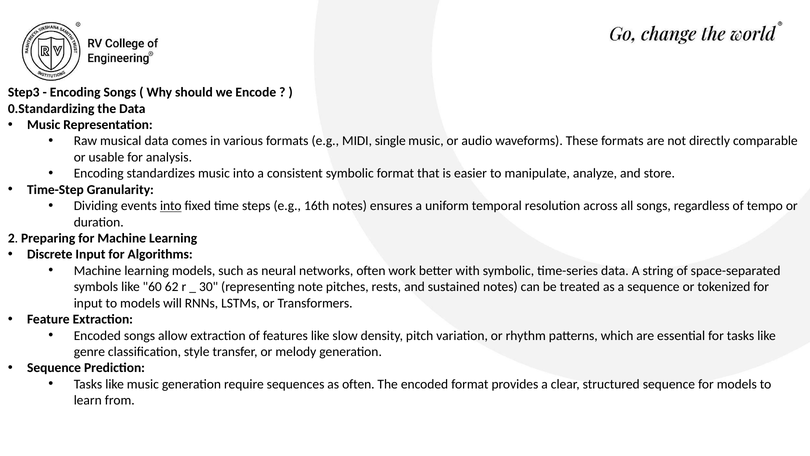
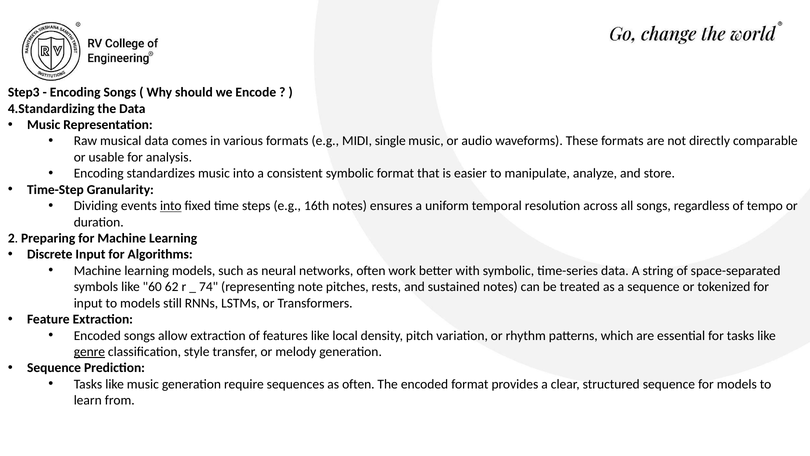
0.Standardizing: 0.Standardizing -> 4.Standardizing (51, 109)
30: 30 -> 74 (209, 287)
will: will -> still (173, 303)
slow: slow -> local (345, 335)
genre underline: none -> present (89, 352)
